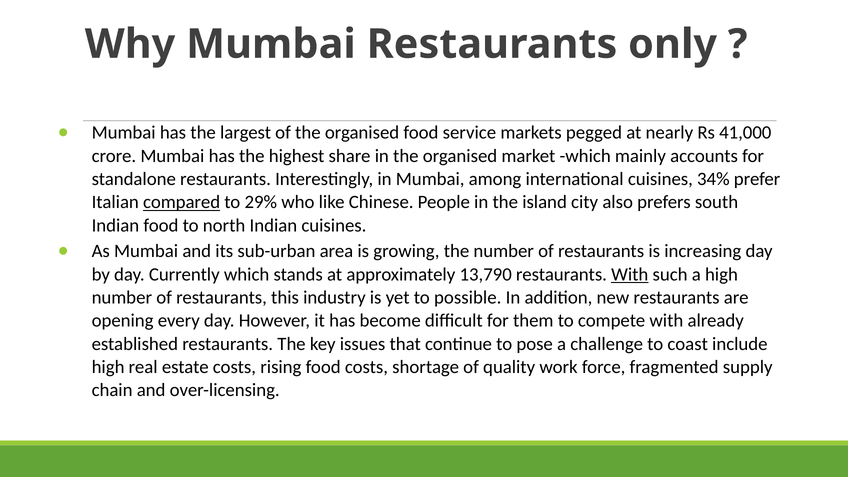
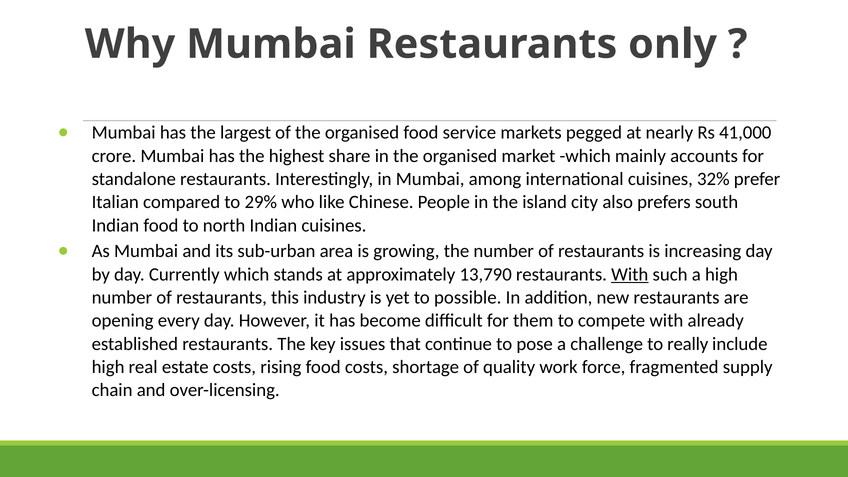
34%: 34% -> 32% (713, 179)
compared underline: present -> none (182, 202)
coast: coast -> really (688, 344)
